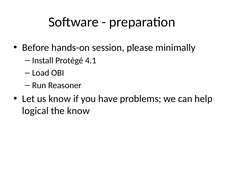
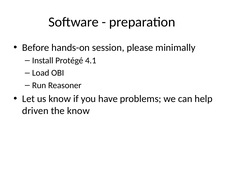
logical: logical -> driven (35, 111)
